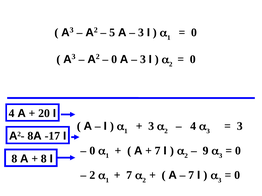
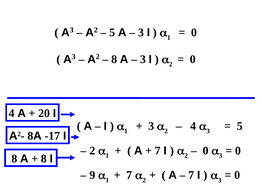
0: 0 -> 8 (114, 59)
3: 3 -> 5 (240, 126)
0: 0 -> 2 (92, 151)
9: 9 -> 0 (206, 151)
2: 2 -> 9 (92, 176)
